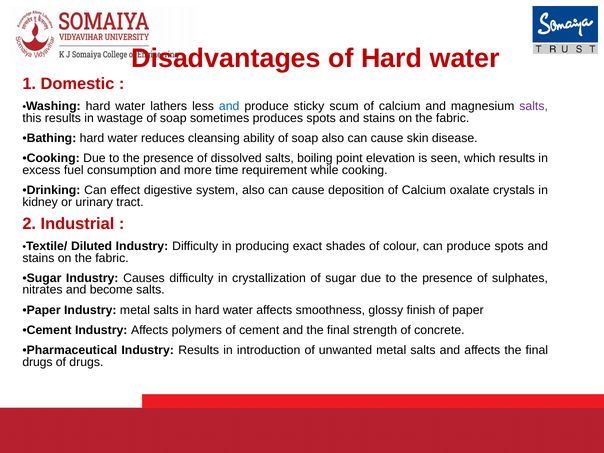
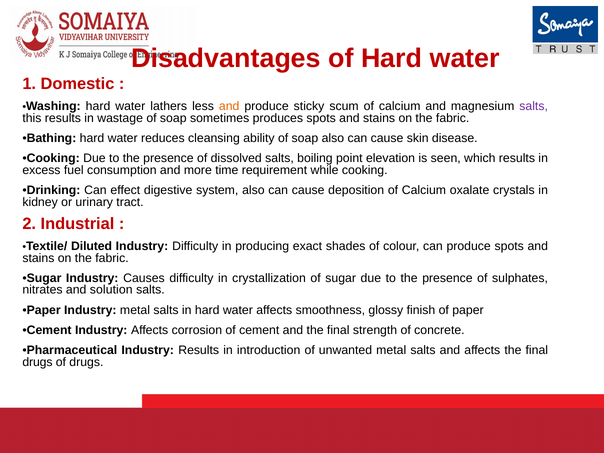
and colour: blue -> orange (229, 106)
become: become -> solution (111, 290)
polymers: polymers -> corrosion (197, 330)
